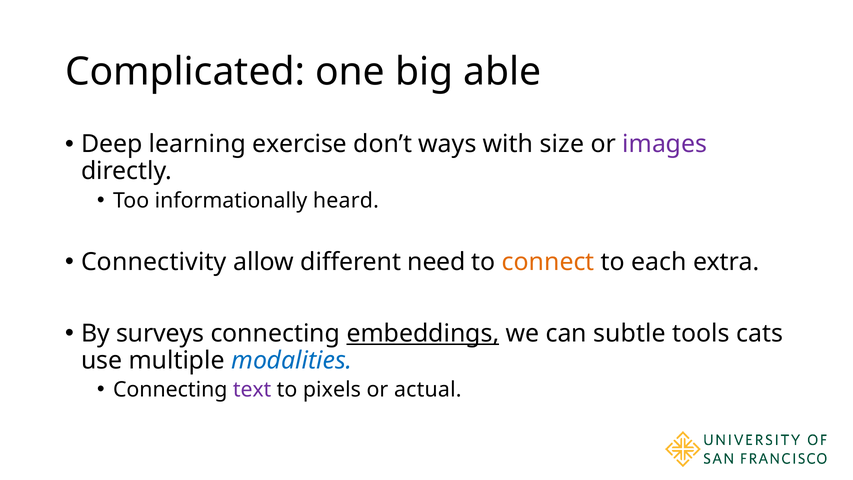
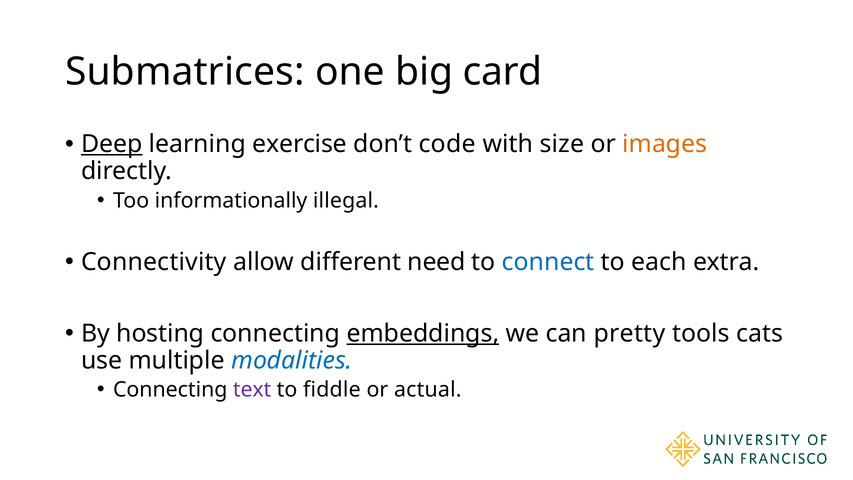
Complicated: Complicated -> Submatrices (185, 72)
able: able -> card (503, 72)
Deep underline: none -> present (112, 144)
ways: ways -> code (447, 144)
images colour: purple -> orange (665, 144)
heard: heard -> illegal (346, 200)
connect colour: orange -> blue (548, 262)
surveys: surveys -> hosting (160, 333)
subtle: subtle -> pretty (629, 333)
pixels: pixels -> fiddle (332, 390)
